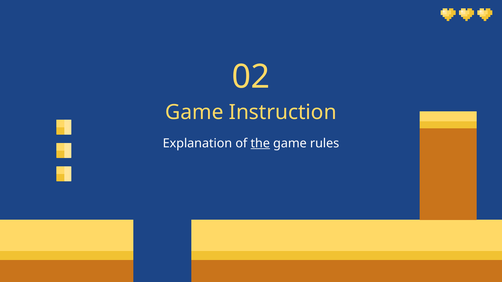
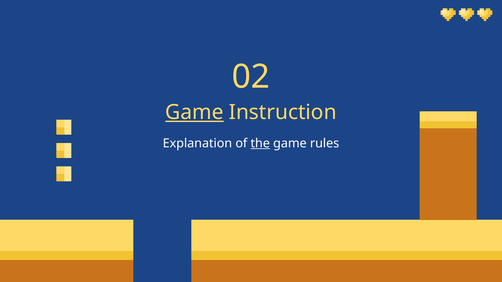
Game underline: none -> present (194, 112)
